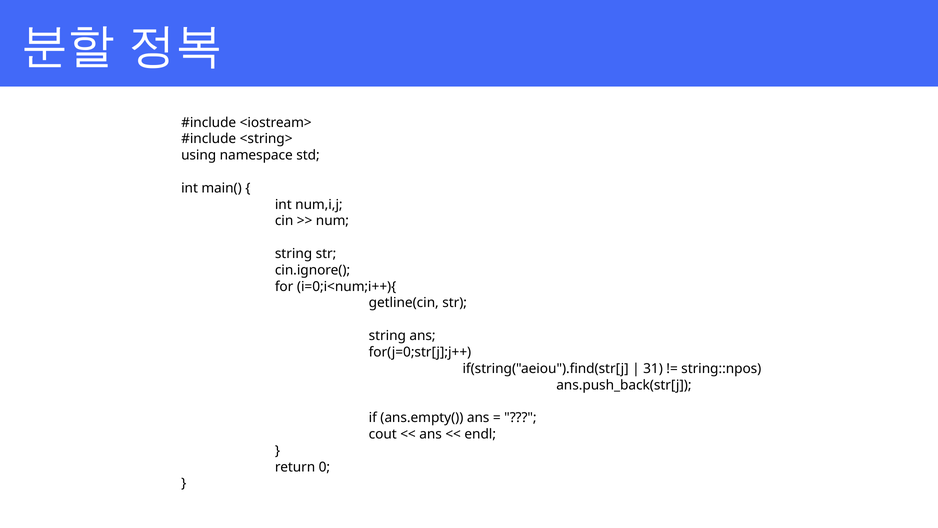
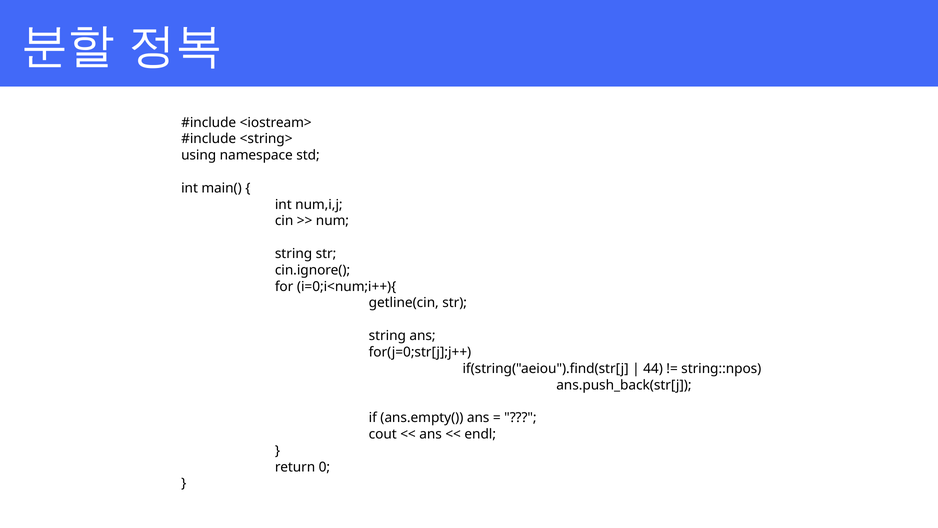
31: 31 -> 44 (653, 368)
